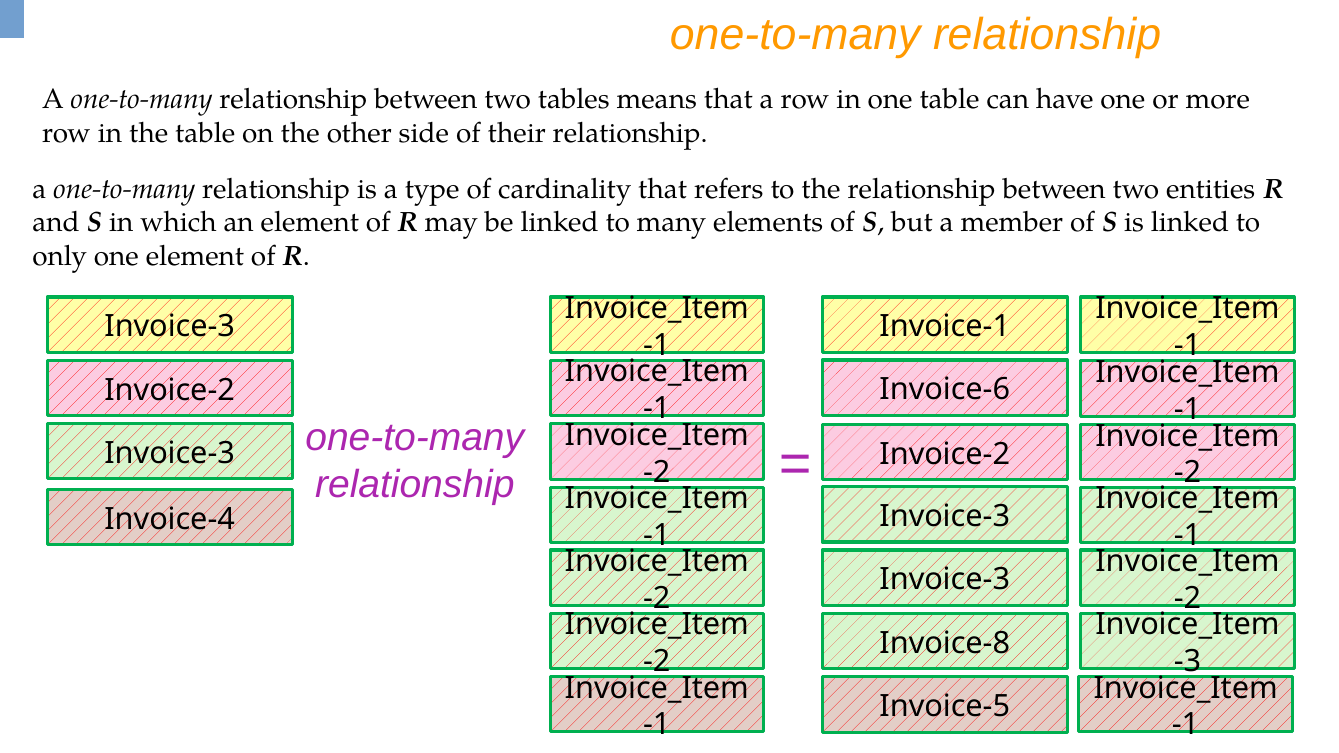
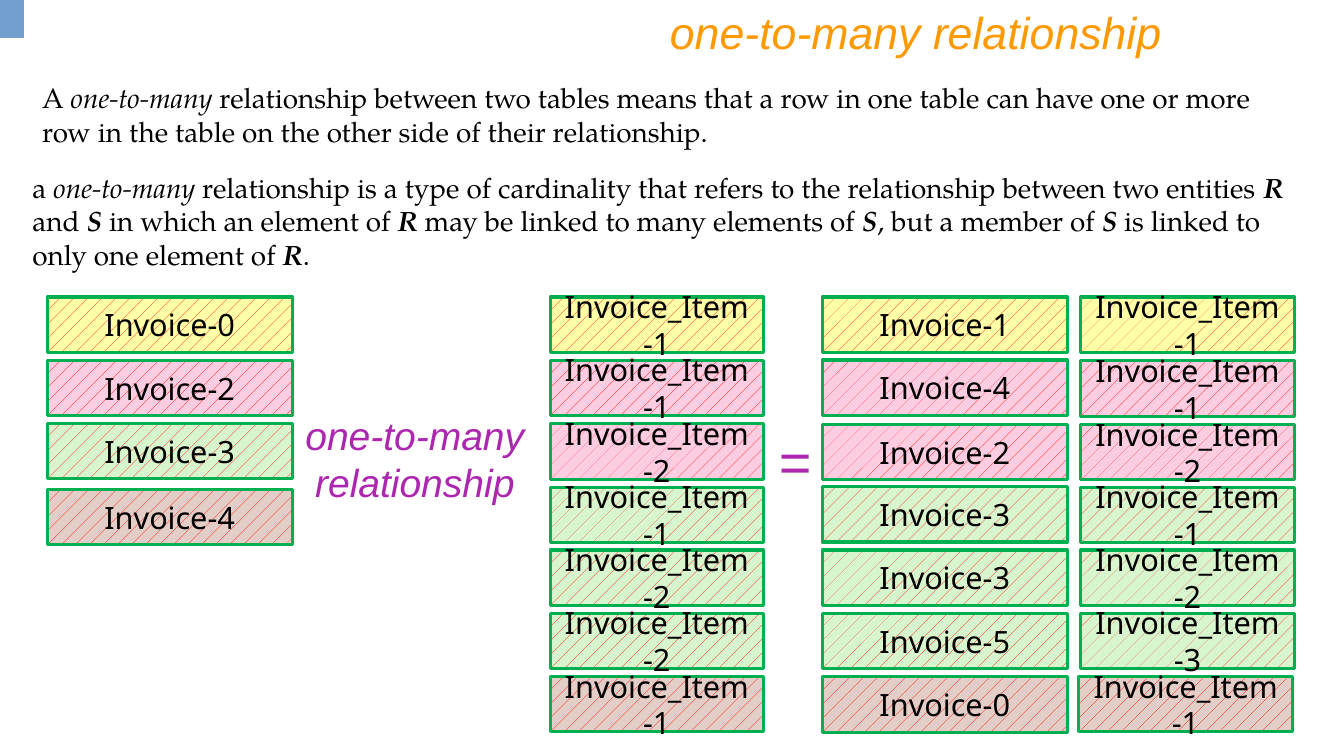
Invoice-3: Invoice-3 -> Invoice-0 (170, 327)
Invoice-6: Invoice-6 -> Invoice-4 (945, 390)
Invoice-8: Invoice-8 -> Invoice-5 (945, 643)
Invoice-5: Invoice-5 -> Invoice-0 (945, 707)
